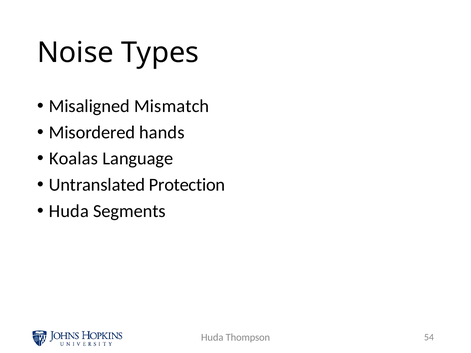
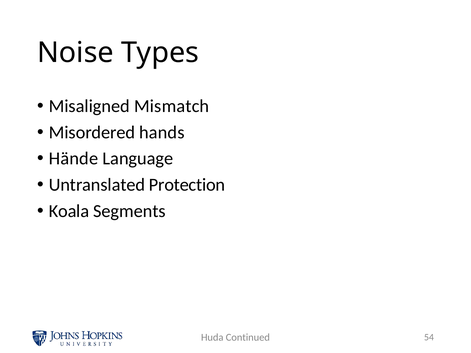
Koalas: Koalas -> Hände (74, 159)
Huda: Huda -> Koala (69, 211)
Thompson: Thompson -> Continued (248, 338)
